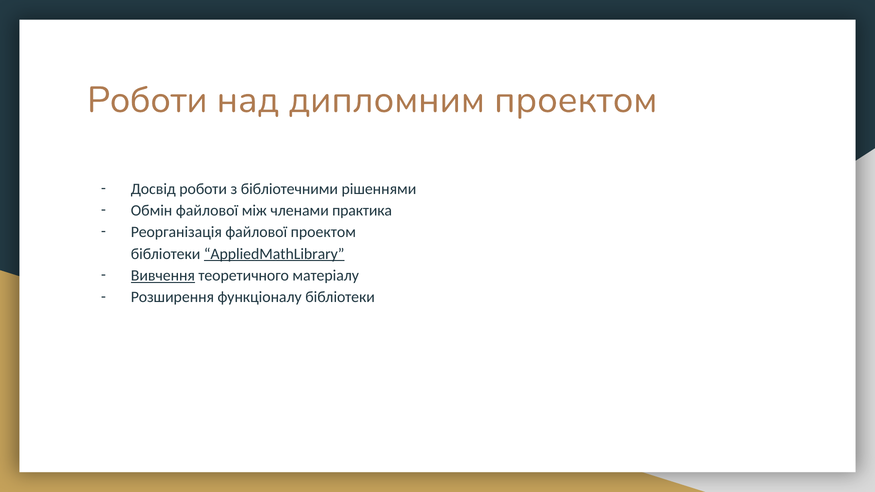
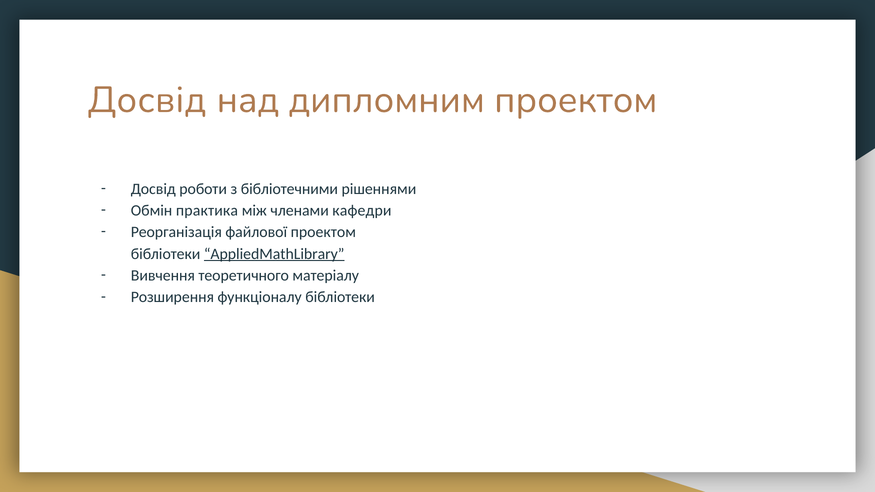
Роботи: Роботи -> Досвід (147, 100)
Обмін файлової: файлової -> практика (207, 211)
практика: практика -> кафедри (362, 211)
Вивчення underline: present -> none (163, 276)
